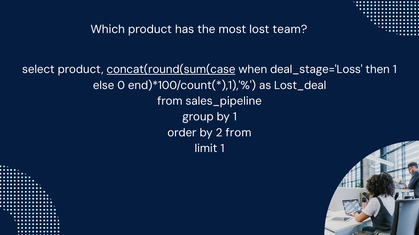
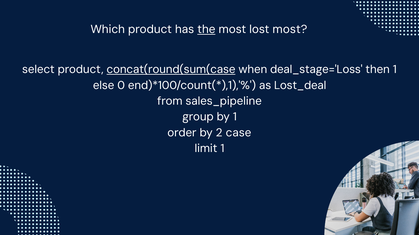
the underline: none -> present (206, 29)
lost team: team -> most (290, 29)
2 from: from -> case (239, 133)
